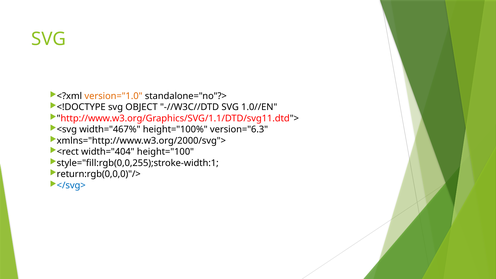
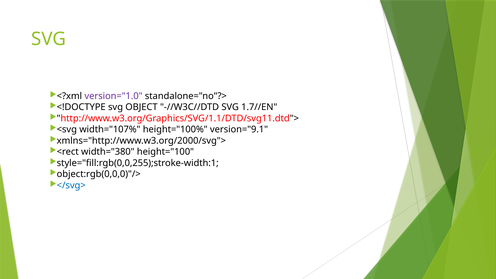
version="1.0 colour: orange -> purple (113, 96)
1.0//EN: 1.0//EN -> 1.7//EN (259, 107)
width="467%: width="467% -> width="107% (110, 129)
version="6.3: version="6.3 -> version="9.1 (239, 129)
width="404: width="404 -> width="380 (108, 152)
return:rgb(0,0,0)"/>: return:rgb(0,0,0)"/> -> object:rgb(0,0,0)"/> (99, 174)
